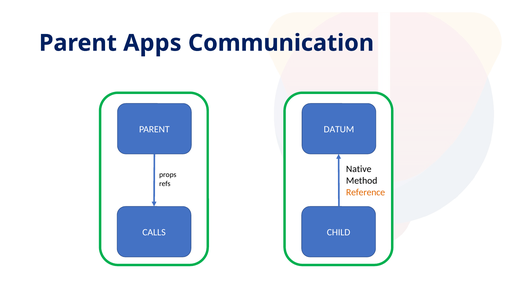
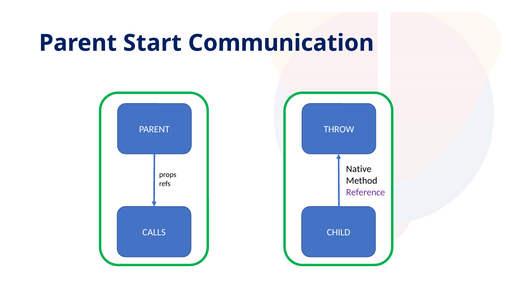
Apps: Apps -> Start (152, 43)
DATUM: DATUM -> THROW (339, 129)
Reference colour: orange -> purple (366, 192)
